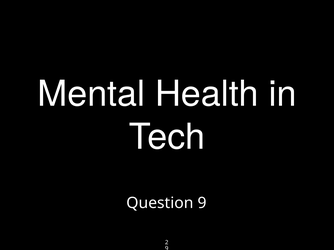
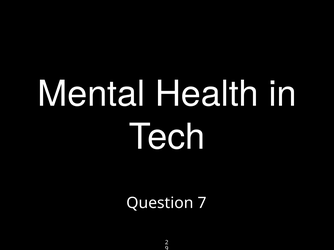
Question 9: 9 -> 7 (202, 203)
